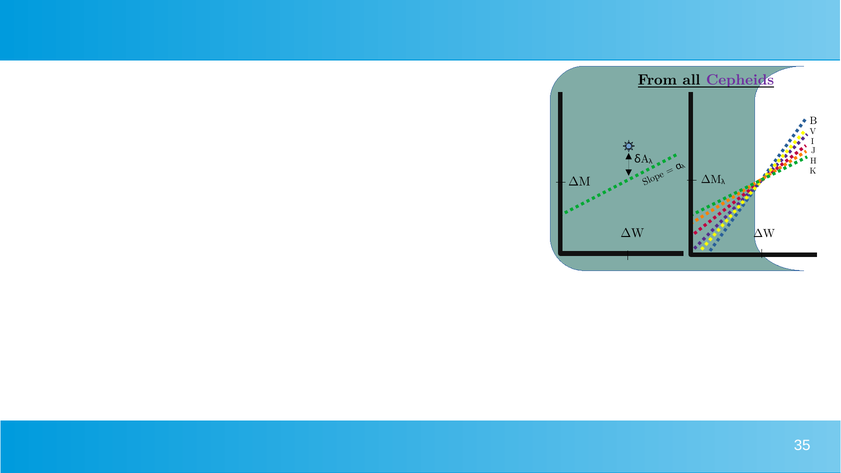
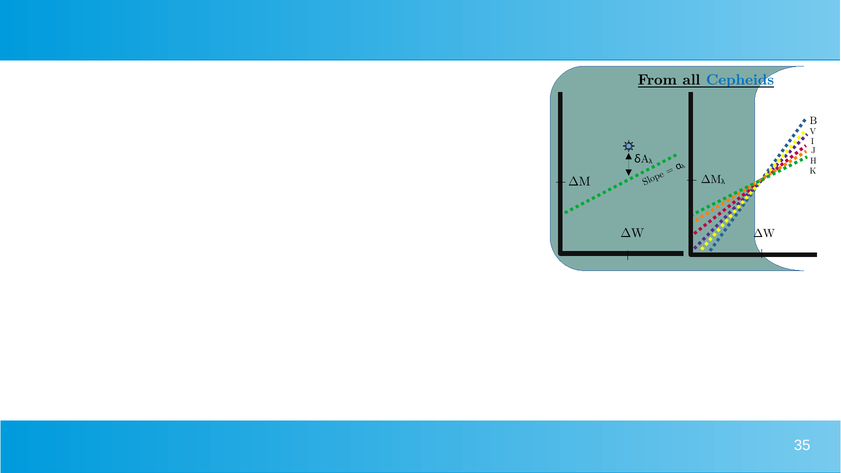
Cepheids colour: purple -> blue (740, 80)
